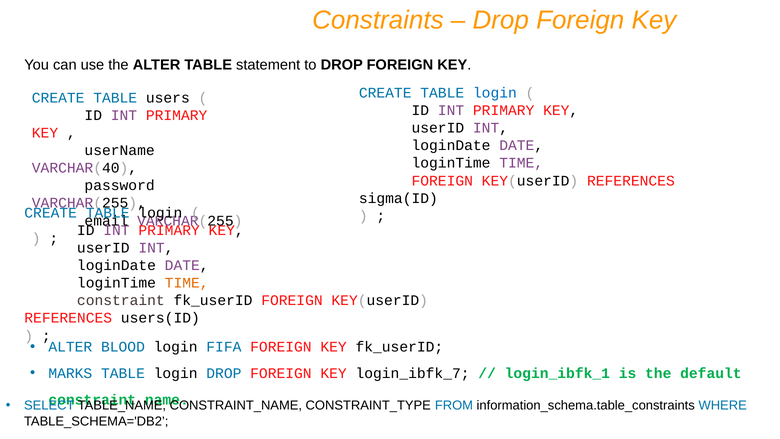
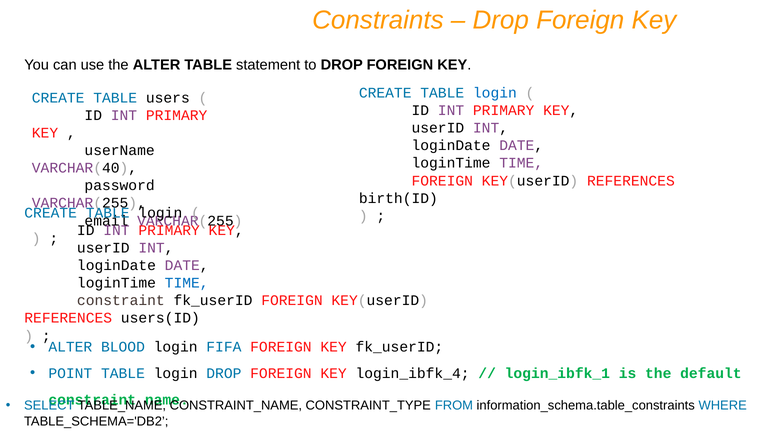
sigma(ID: sigma(ID -> birth(ID (398, 198)
TIME colour: orange -> blue (187, 283)
MARKS: MARKS -> POINT (70, 373)
login_ibfk_7: login_ibfk_7 -> login_ibfk_4 (413, 373)
